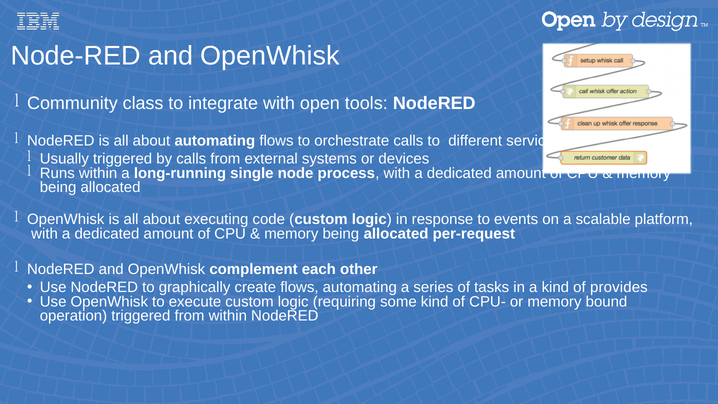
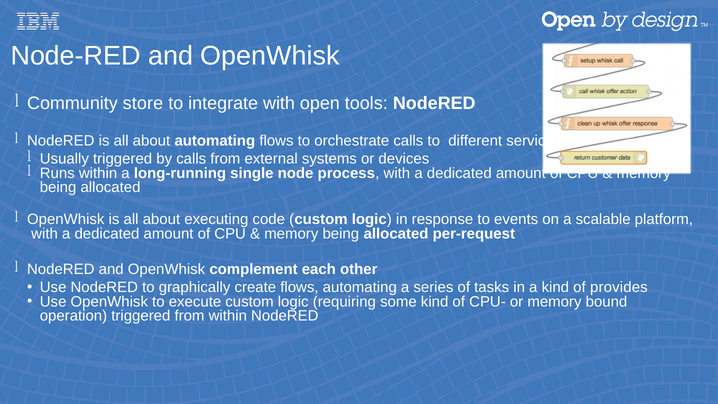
class: class -> store (143, 104)
